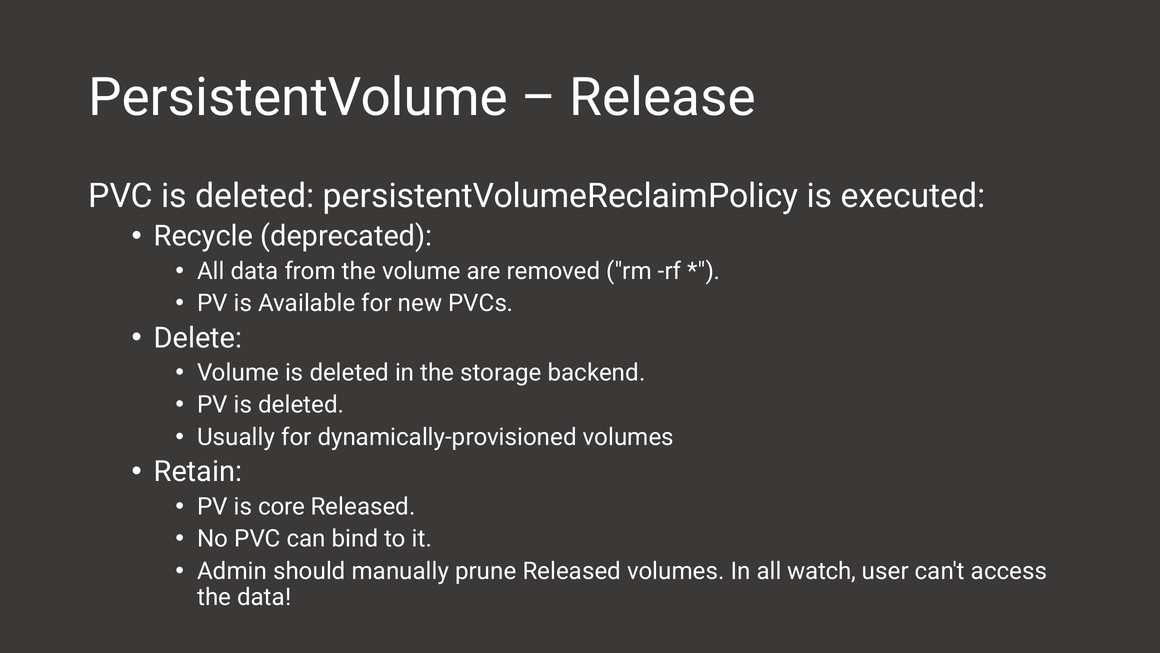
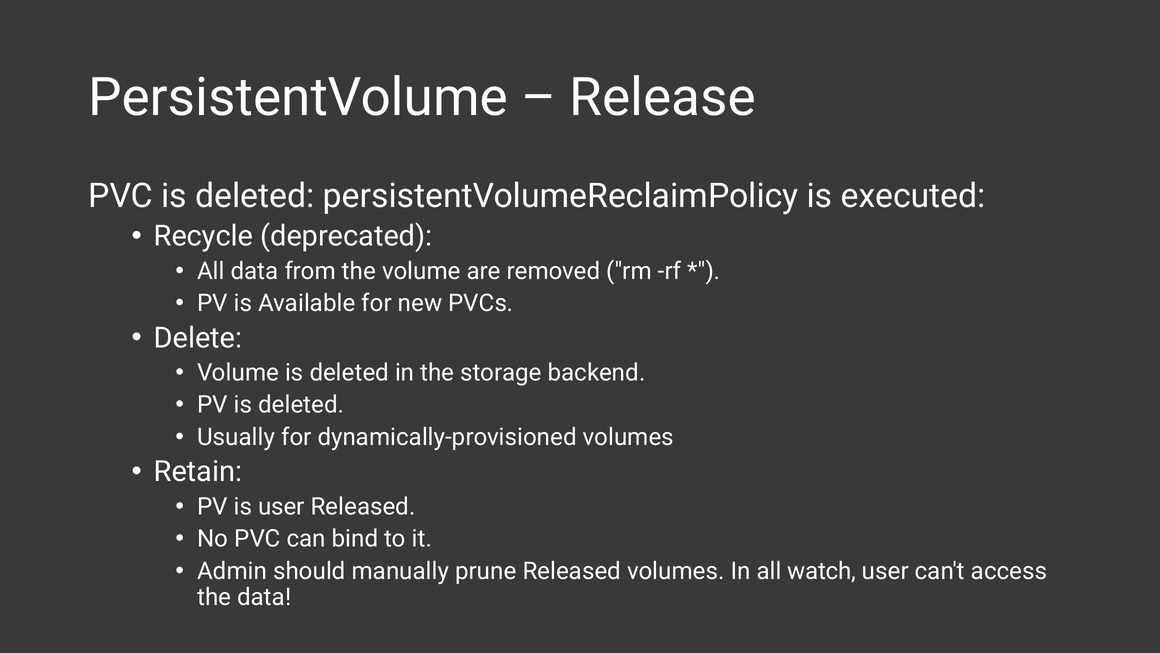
is core: core -> user (281, 506)
